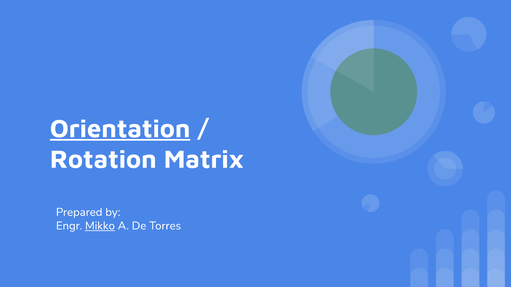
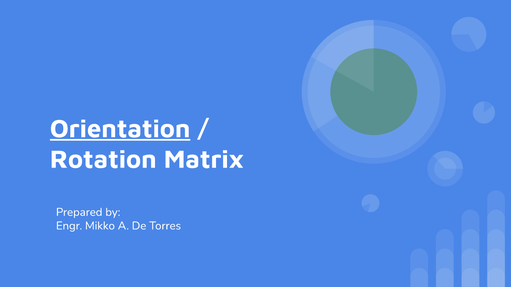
Mikko underline: present -> none (100, 226)
